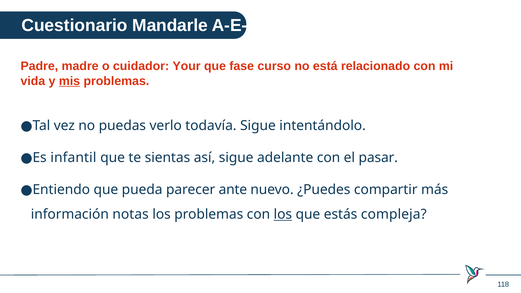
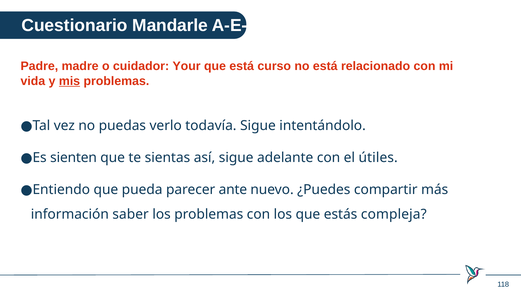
que fase: fase -> está (242, 66)
infantil: infantil -> sienten (74, 158)
pasar: pasar -> útiles (378, 158)
notas: notas -> saber (131, 214)
los underline: present -> none (283, 214)
